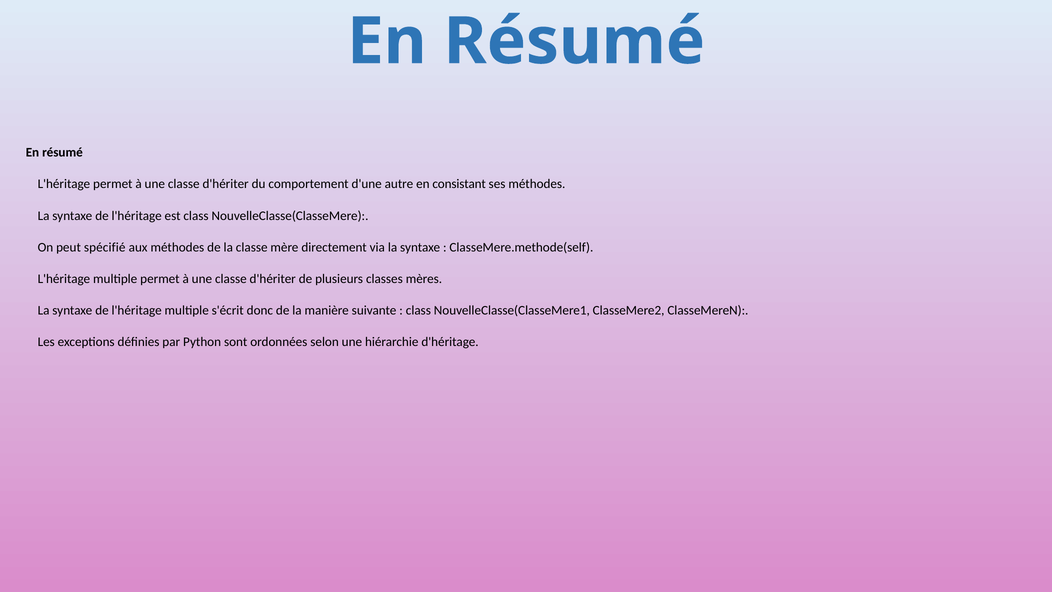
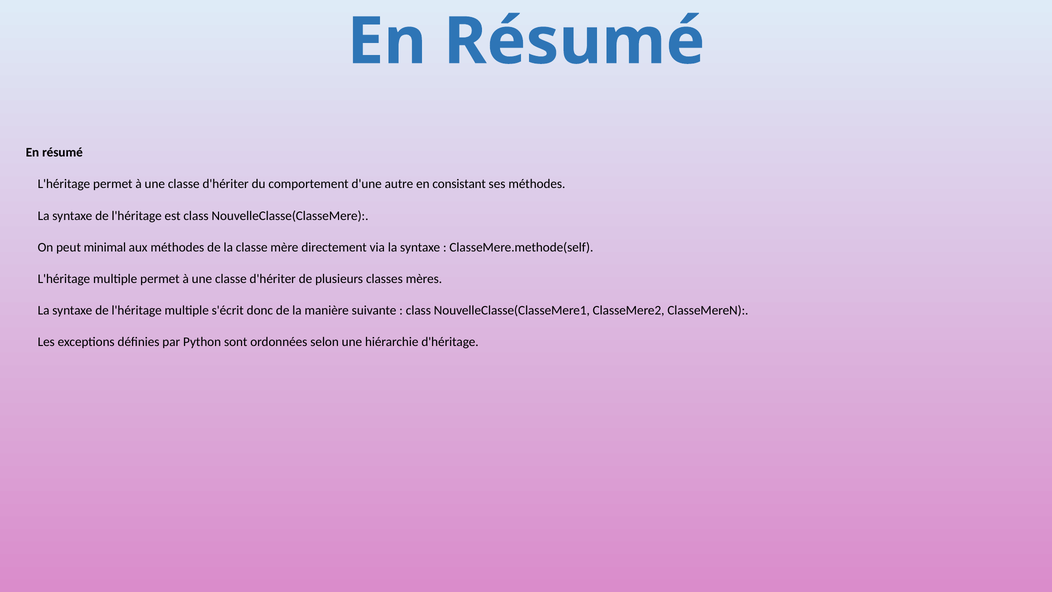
spécifié: spécifié -> minimal (105, 247)
